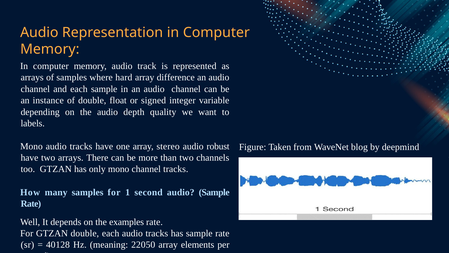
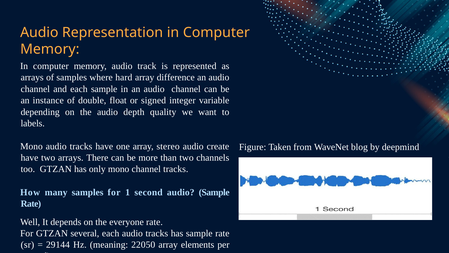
robust: robust -> create (218, 146)
examples: examples -> everyone (127, 222)
GTZAN double: double -> several (85, 233)
40128: 40128 -> 29144 (58, 244)
